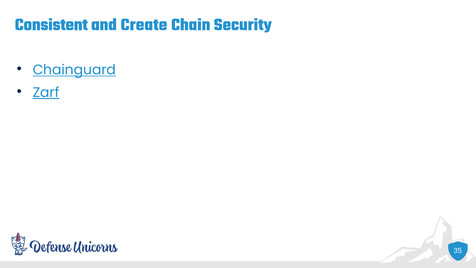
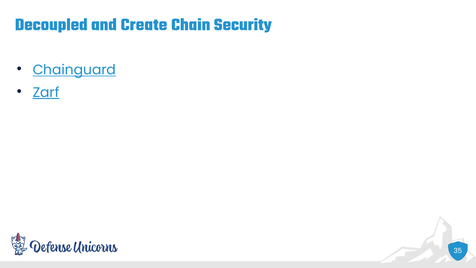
Consistent: Consistent -> Decoupled (51, 24)
